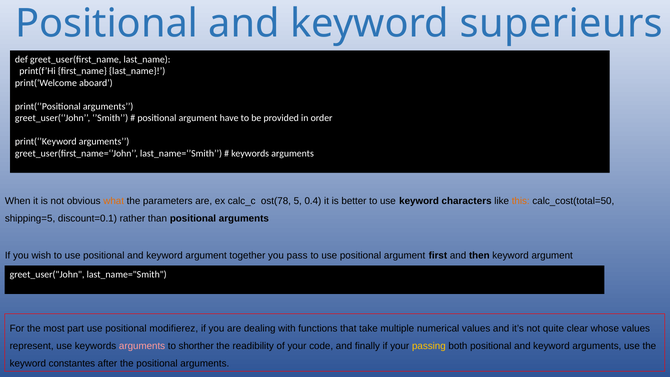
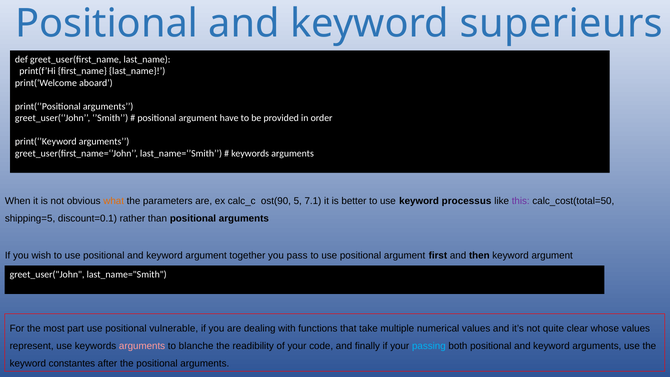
ost(78: ost(78 -> ost(90 (276, 201)
0.4: 0.4 -> 7.1 (313, 201)
characters: characters -> processus (467, 201)
this colour: orange -> purple (521, 201)
modifierez: modifierez -> vulnerable (174, 328)
shorther: shorther -> blanche (196, 346)
passing colour: yellow -> light blue (429, 346)
